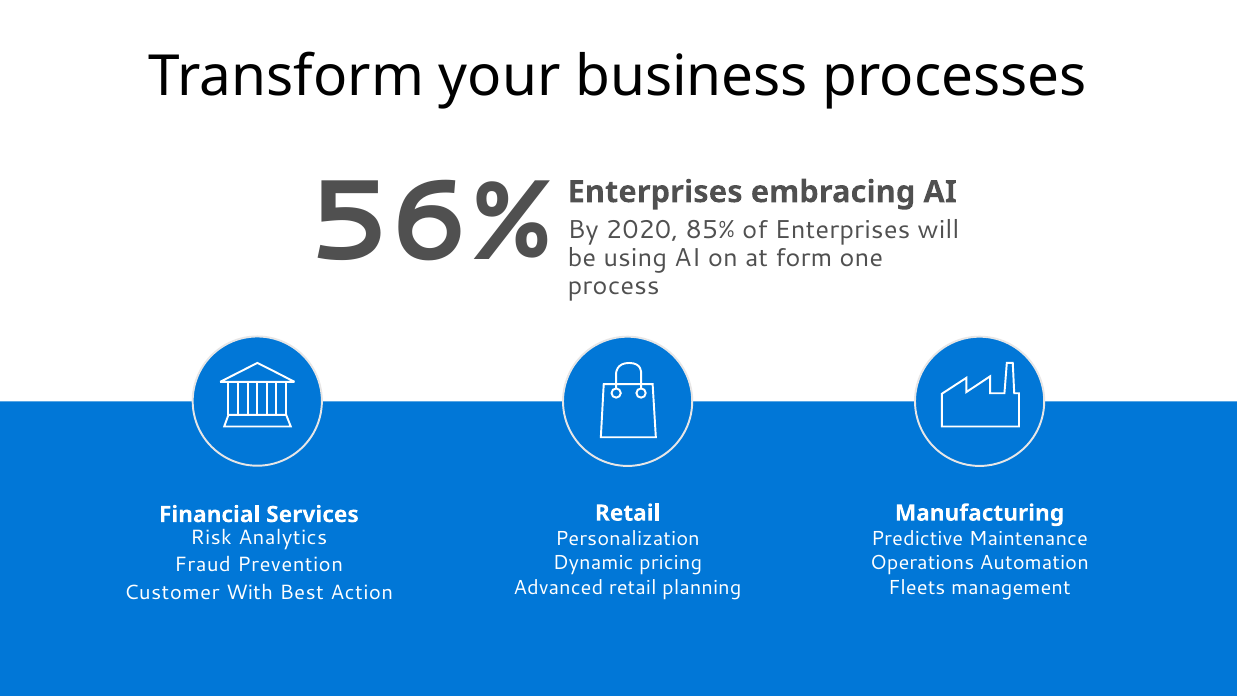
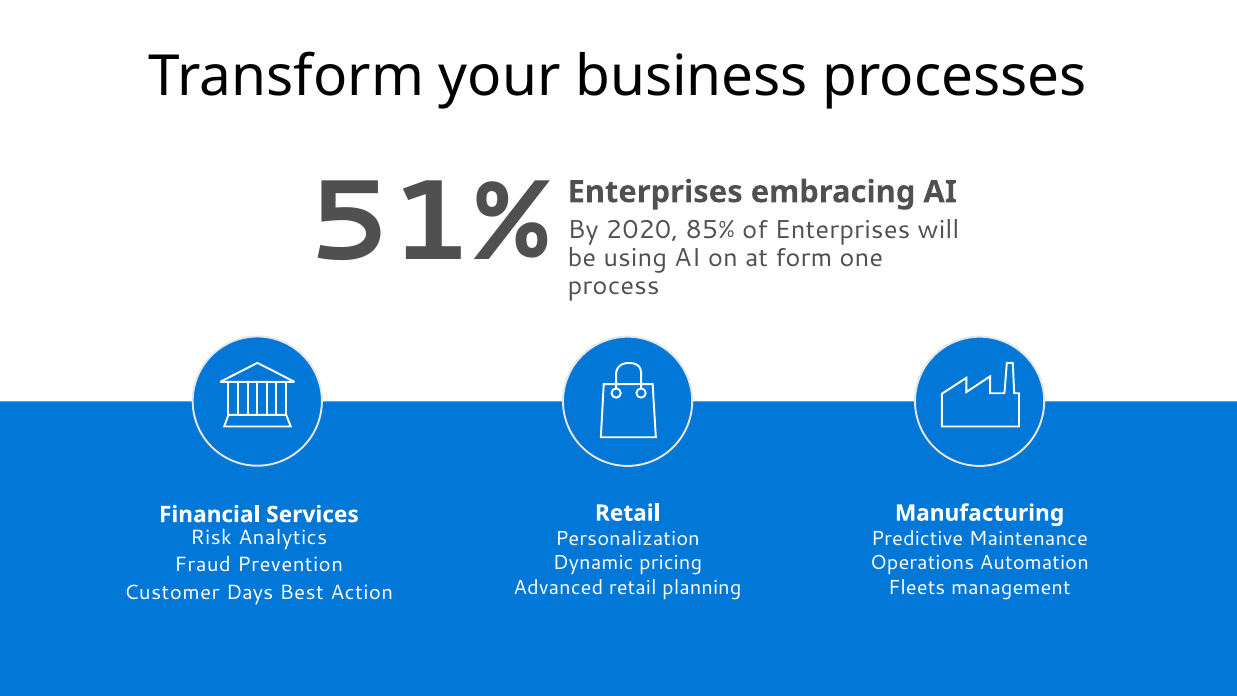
56%: 56% -> 51% (430, 222)
With: With -> Days (250, 592)
